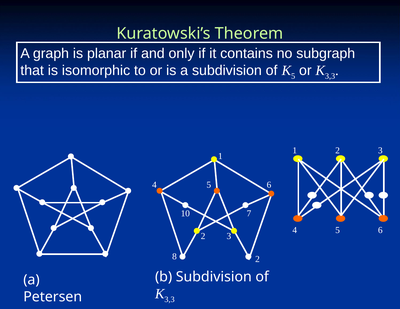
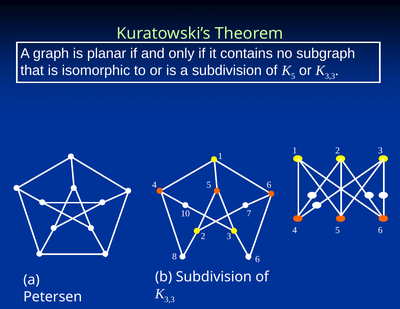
8 2: 2 -> 6 (258, 259)
